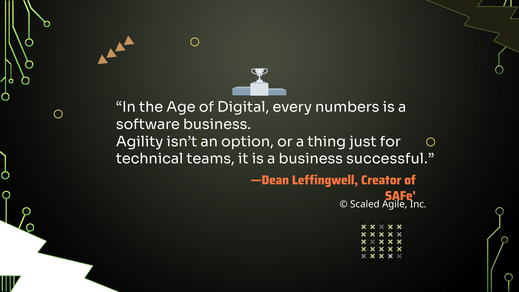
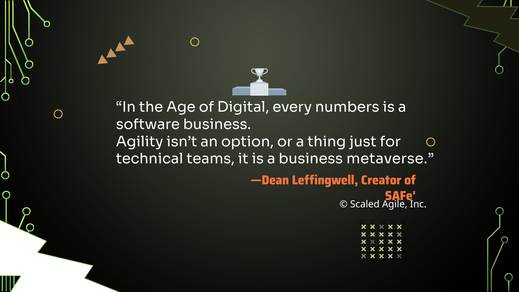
successful: successful -> metaverse (390, 159)
